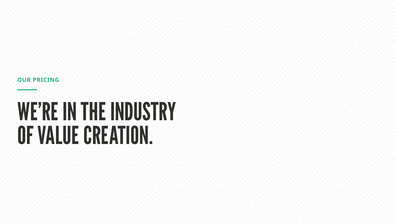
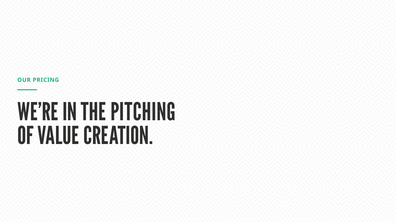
INDUSTRY: INDUSTRY -> PITCHING (143, 112)
